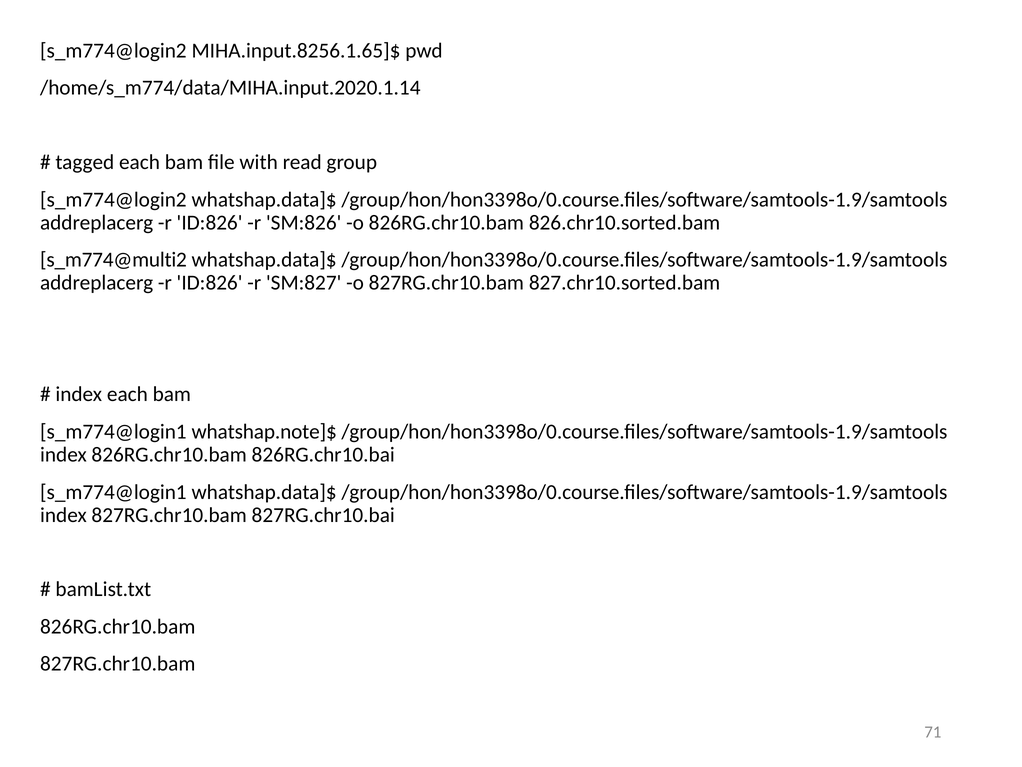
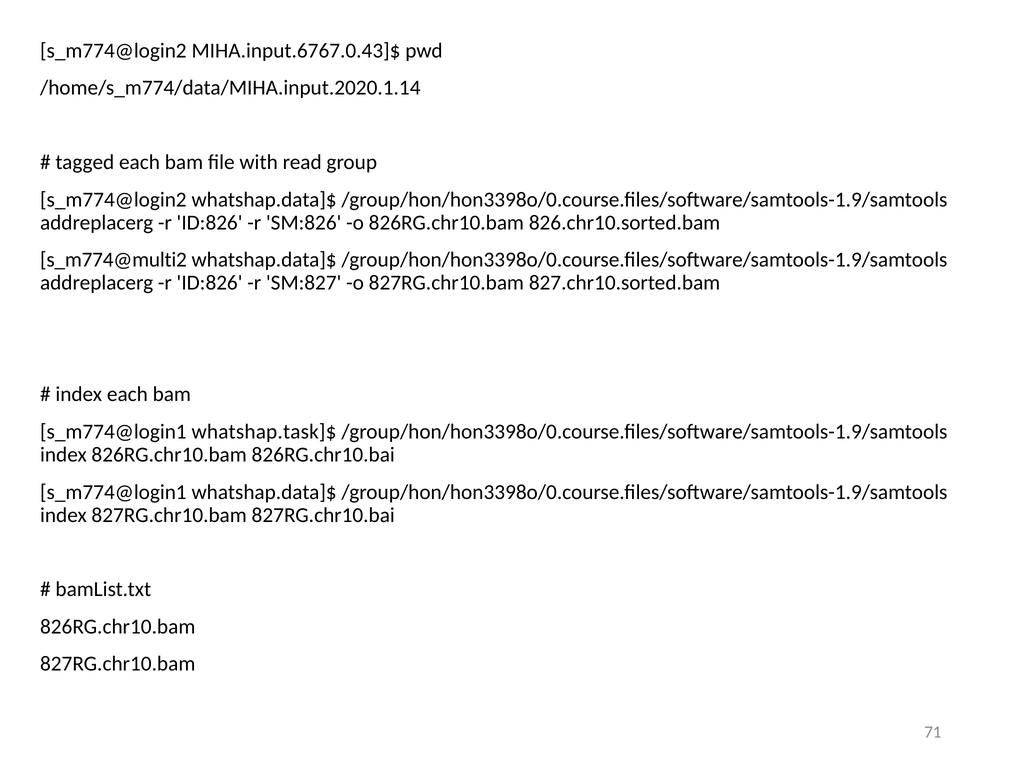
MIHA.input.8256.1.65]$: MIHA.input.8256.1.65]$ -> MIHA.input.6767.0.43]$ (296, 51)
whatshap.note]$: whatshap.note]$ -> whatshap.task]$ (264, 431)
